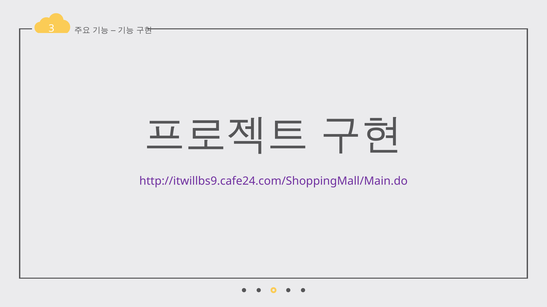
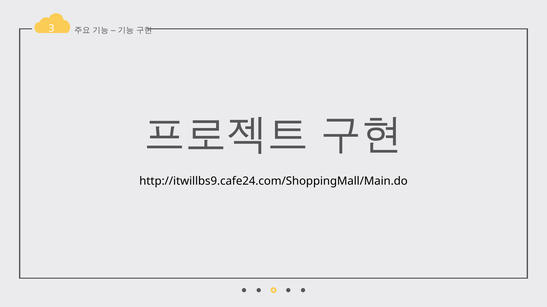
http://itwillbs9.cafe24.com/ShoppingMall/Main.do colour: purple -> black (273, 181)
